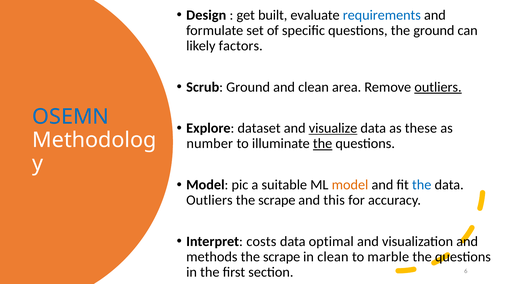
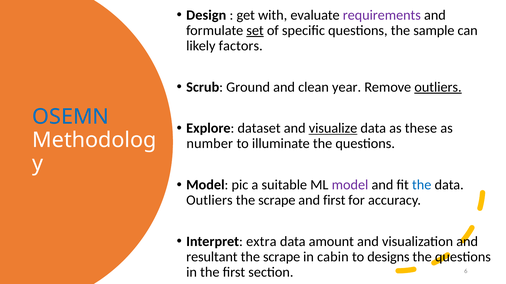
built: built -> with (273, 15)
requirements colour: blue -> purple (382, 15)
set underline: none -> present (255, 31)
the ground: ground -> sample (434, 31)
area: area -> year (347, 87)
the underline: present -> none (323, 144)
model colour: orange -> purple (350, 185)
and this: this -> first (334, 201)
costs: costs -> extra (261, 242)
optimal: optimal -> amount (331, 242)
methods: methods -> resultant (212, 257)
in clean: clean -> cabin (333, 257)
marble: marble -> designs (388, 257)
